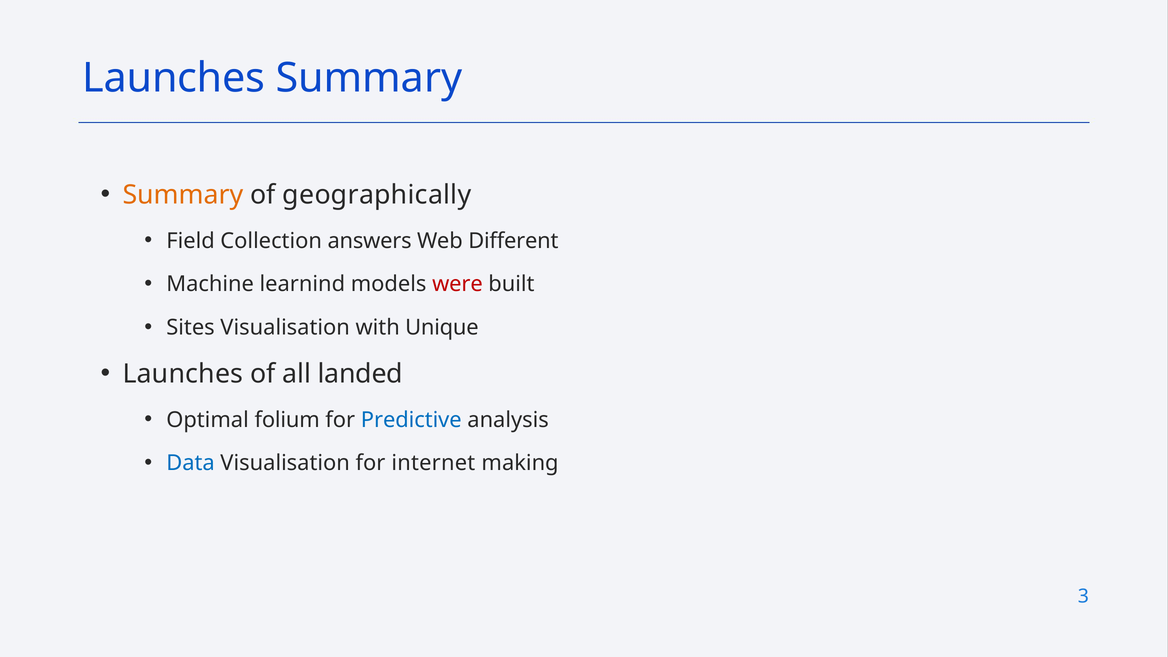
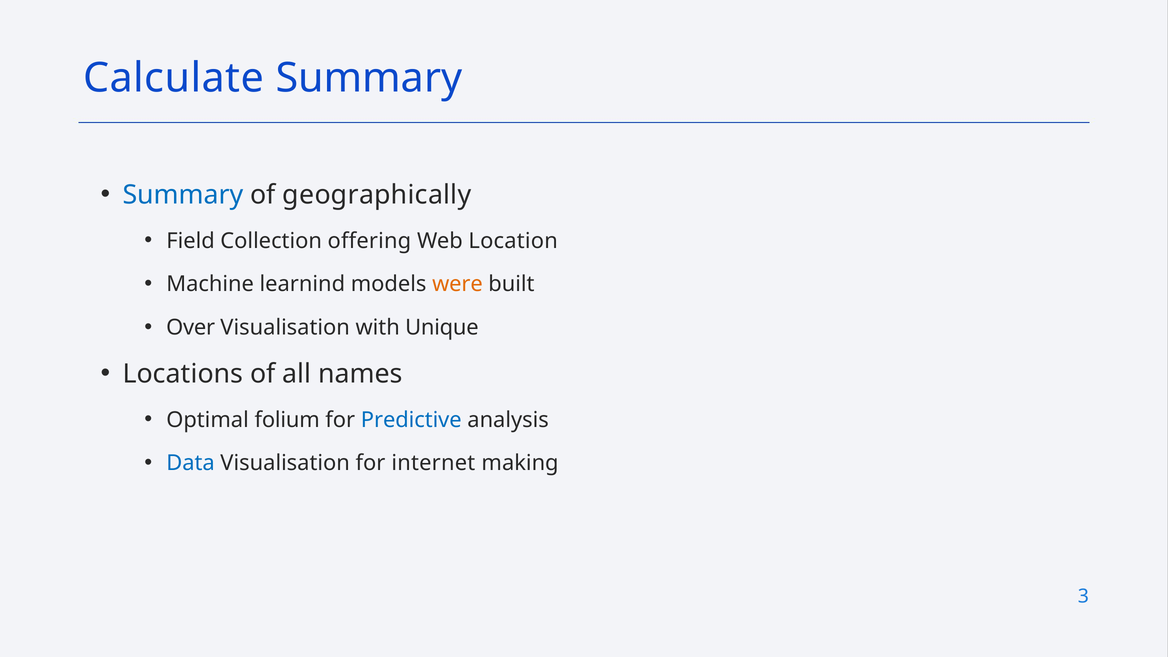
Launches: Launches -> Calculate (173, 78)
Summary colour: orange -> blue (183, 195)
answers: answers -> offering (369, 241)
Different: Different -> Location (513, 241)
were colour: red -> orange (457, 284)
Sites: Sites -> Over (191, 327)
Launches: Launches -> Locations (183, 374)
landed: landed -> names (360, 374)
